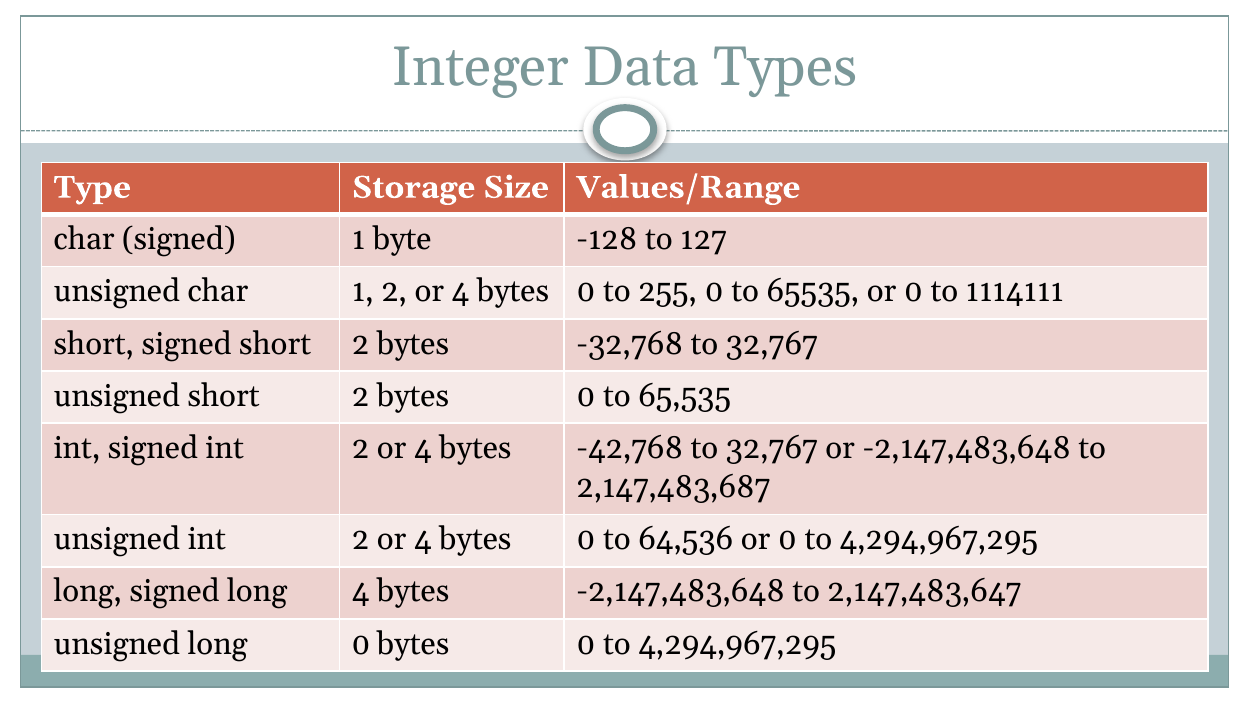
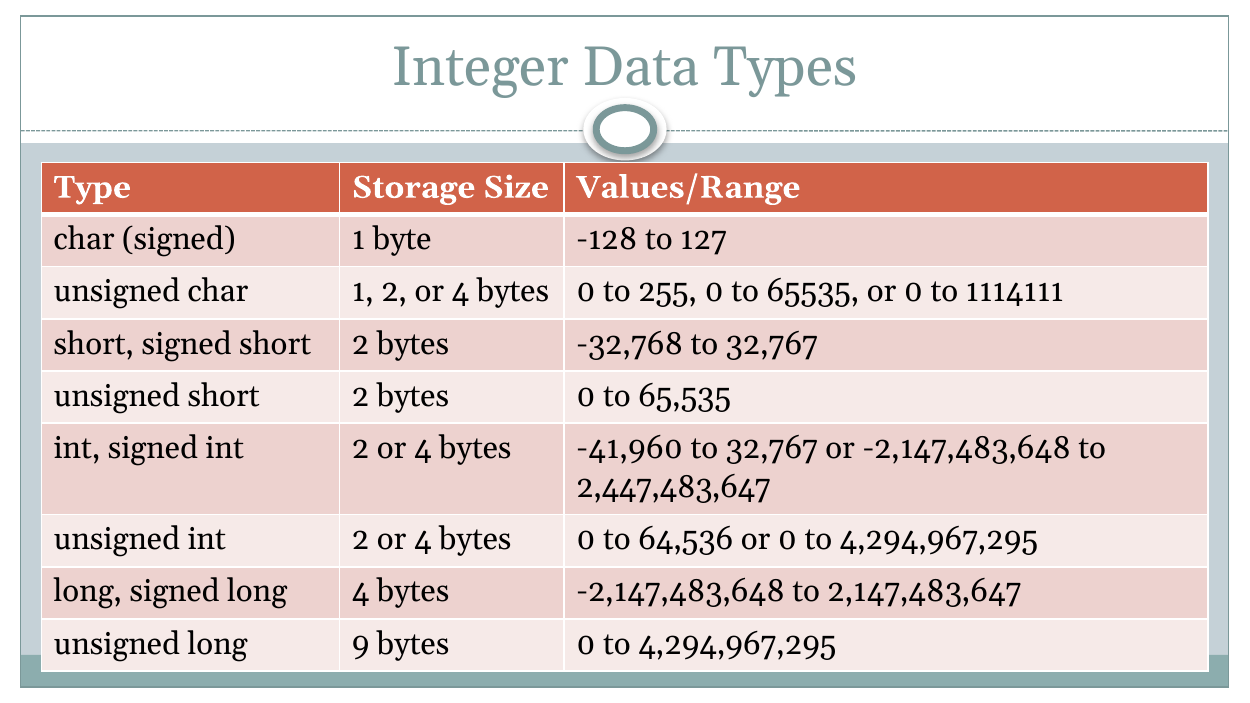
-42,768: -42,768 -> -41,960 (630, 448)
2,147,483,687: 2,147,483,687 -> 2,447,483,647 (674, 488)
long 0: 0 -> 9 (361, 644)
